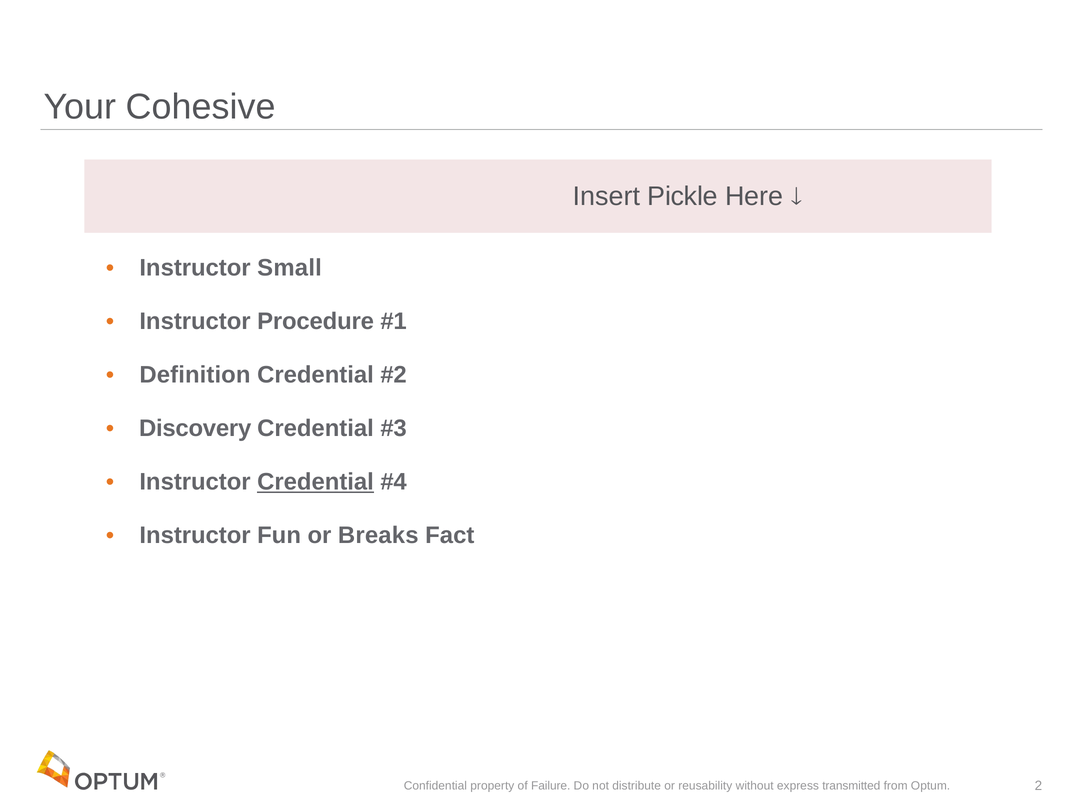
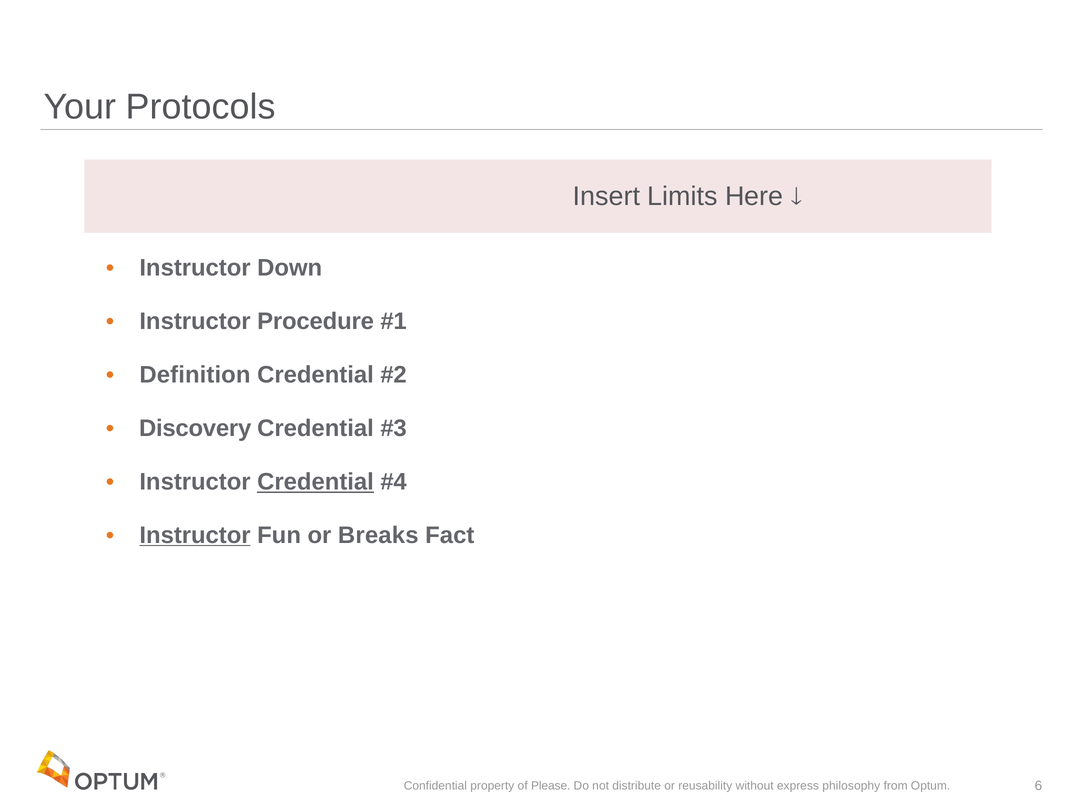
Cohesive: Cohesive -> Protocols (201, 107)
Pickle: Pickle -> Limits (682, 197)
Small: Small -> Down (290, 268)
Instructor underline: none -> present (195, 535)
Failure: Failure -> Please (551, 786)
transmitted: transmitted -> philosophy (851, 786)
2: 2 -> 6 (1038, 786)
